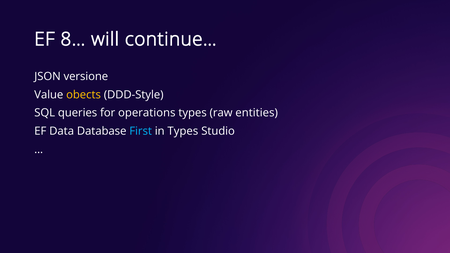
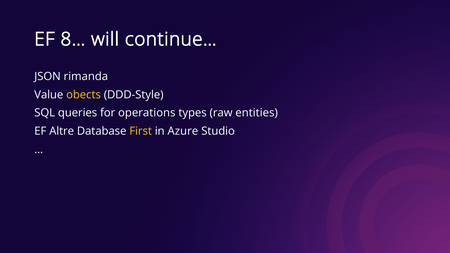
versione: versione -> rimanda (86, 77)
Data: Data -> Altre (62, 131)
First colour: light blue -> yellow (141, 131)
in Types: Types -> Azure (183, 131)
